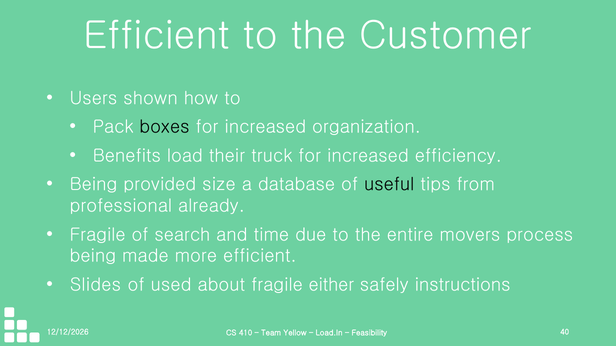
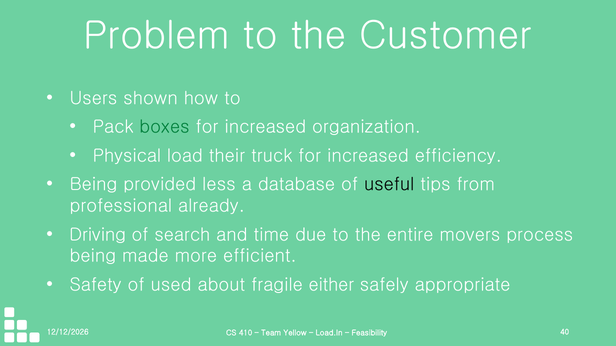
Efficient: Efficient -> Problem (157, 35)
boxes colour: black -> green (164, 127)
Benefits: Benefits -> Physical (127, 156)
size: size -> less (219, 185)
Fragile: Fragile -> Driving (98, 235)
Slides: Slides -> Safety (96, 285)
instructions: instructions -> appropriate (463, 285)
